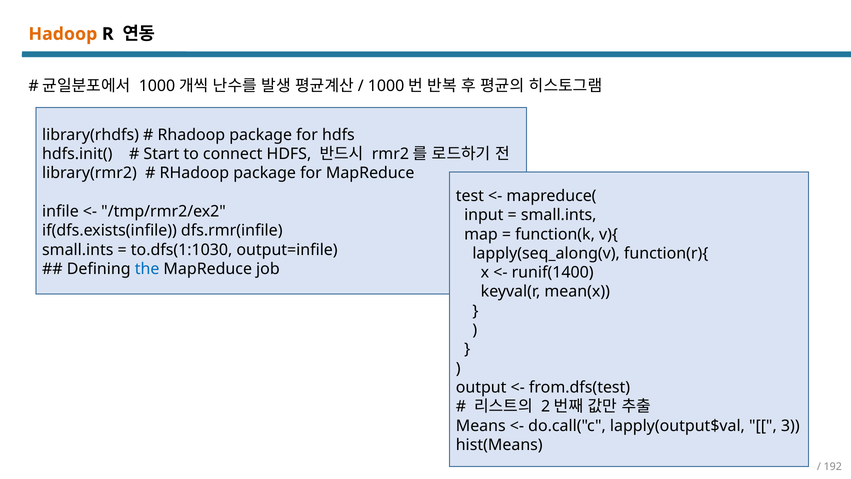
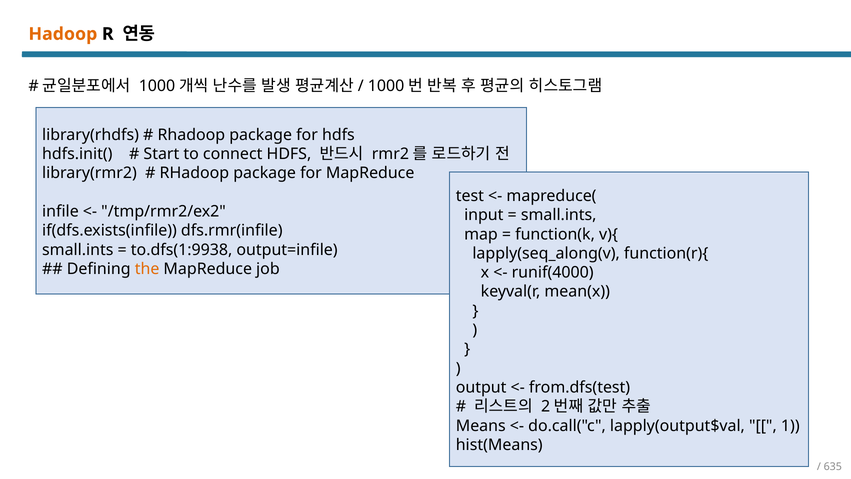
to.dfs(1:1030: to.dfs(1:1030 -> to.dfs(1:9938 (182, 250)
the colour: blue -> orange (147, 269)
runif(1400: runif(1400 -> runif(4000 (553, 272)
3: 3 -> 1 (790, 426)
192: 192 -> 635 (833, 466)
